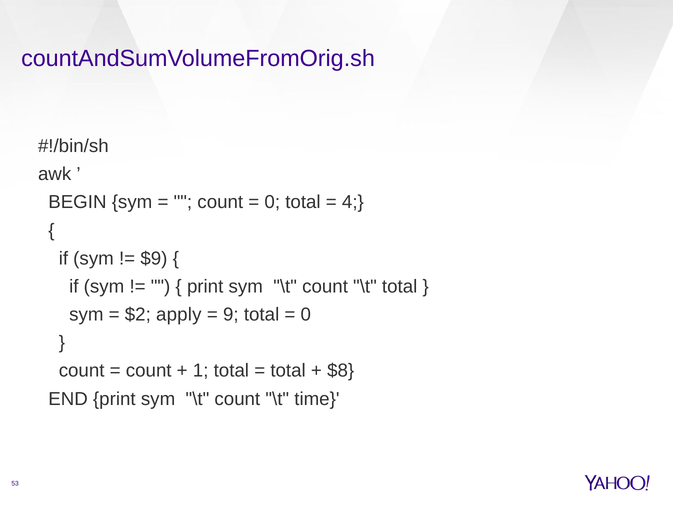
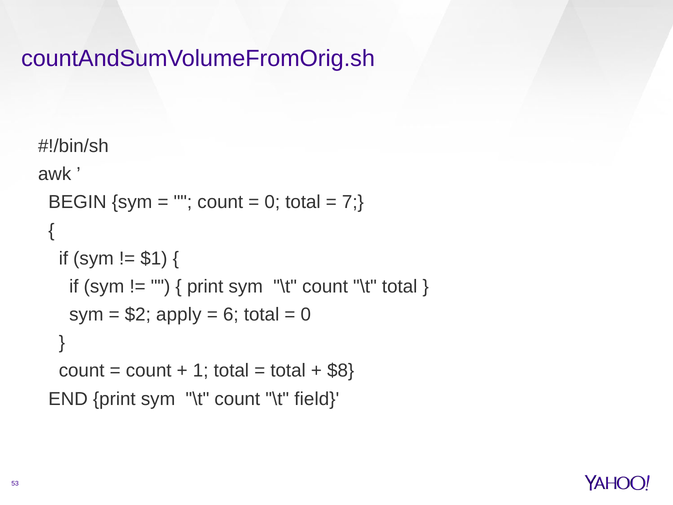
4: 4 -> 7 (353, 202)
$9: $9 -> $1 (154, 258)
9: 9 -> 6 (231, 314)
time: time -> field (317, 399)
